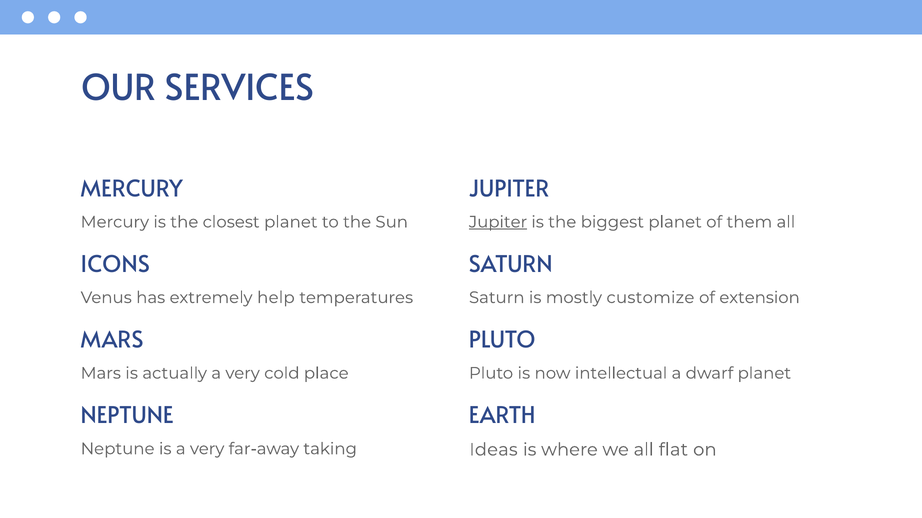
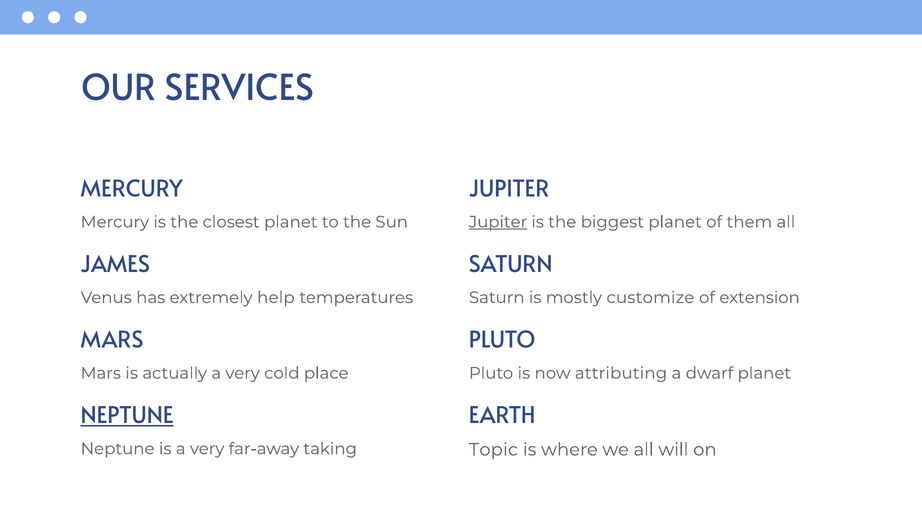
ICONS: ICONS -> JAMES (115, 265)
intellectual: intellectual -> attributing (621, 374)
NEPTUNE underline: none -> present (127, 416)
Ideas: Ideas -> Topic (493, 450)
flat: flat -> will (673, 450)
